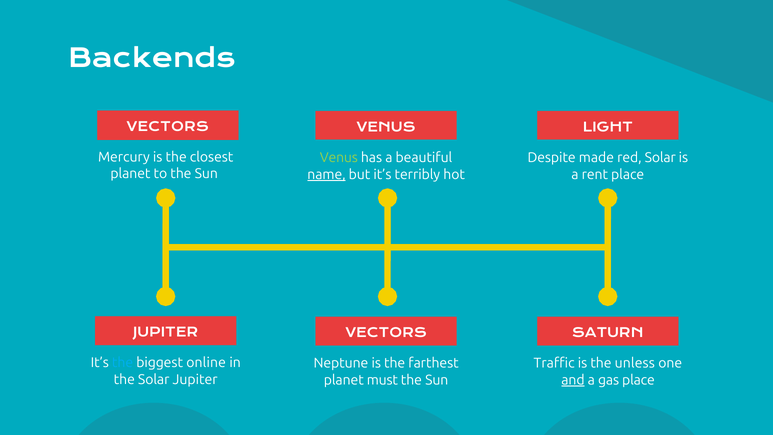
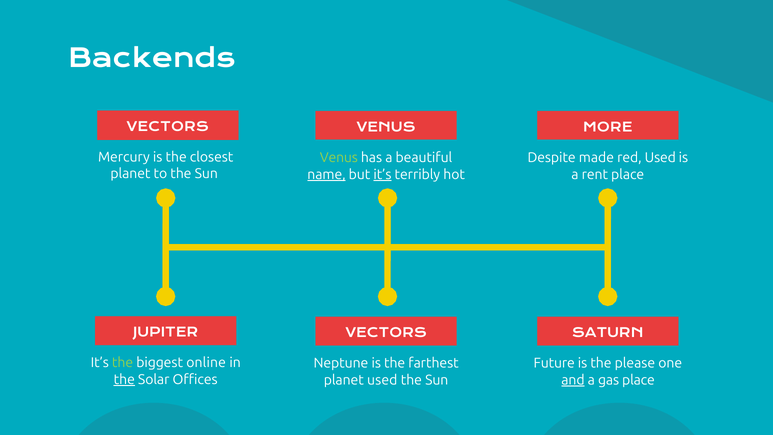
LIGHT: LIGHT -> MORE (608, 127)
red Solar: Solar -> Used (660, 158)
it’s underline: none -> present (382, 175)
the colour: light blue -> light green (123, 363)
Traffic: Traffic -> Future (554, 363)
unless: unless -> please (635, 363)
the underline: none -> present (124, 379)
Solar Jupiter: Jupiter -> Offices (195, 379)
planet must: must -> used (382, 380)
